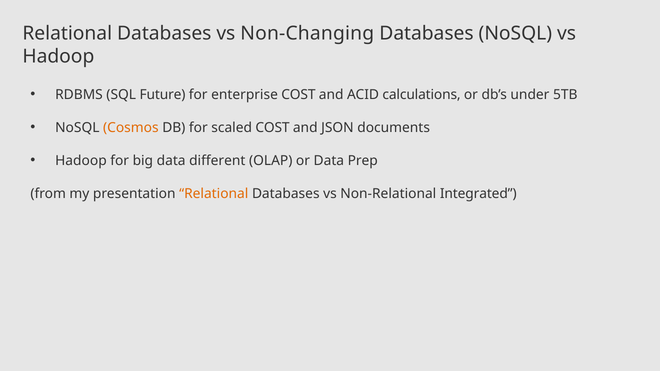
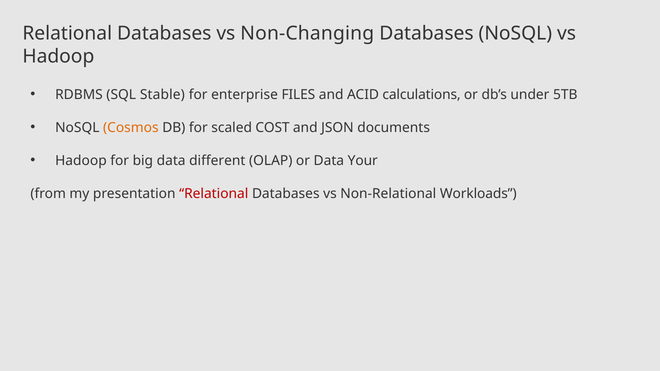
Future: Future -> Stable (162, 95)
enterprise COST: COST -> FILES (298, 95)
Prep: Prep -> Your (363, 161)
Relational colour: orange -> red (214, 194)
Integrated: Integrated -> Workloads (478, 194)
